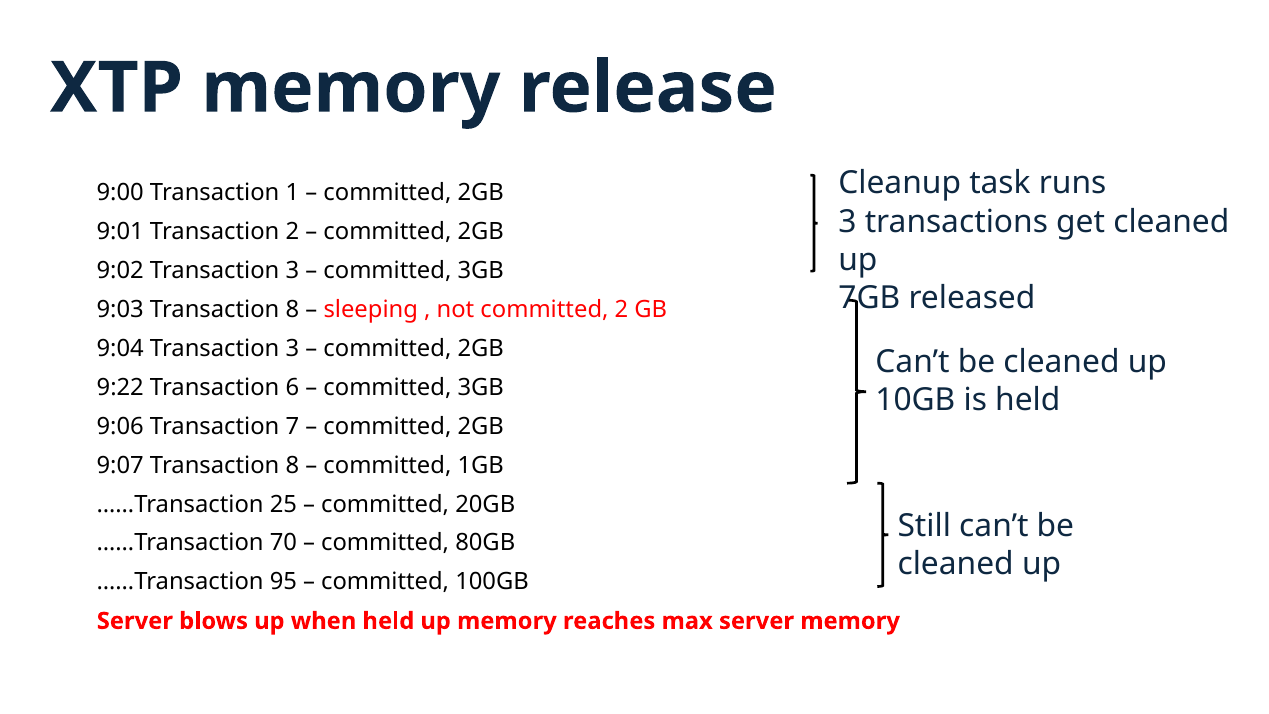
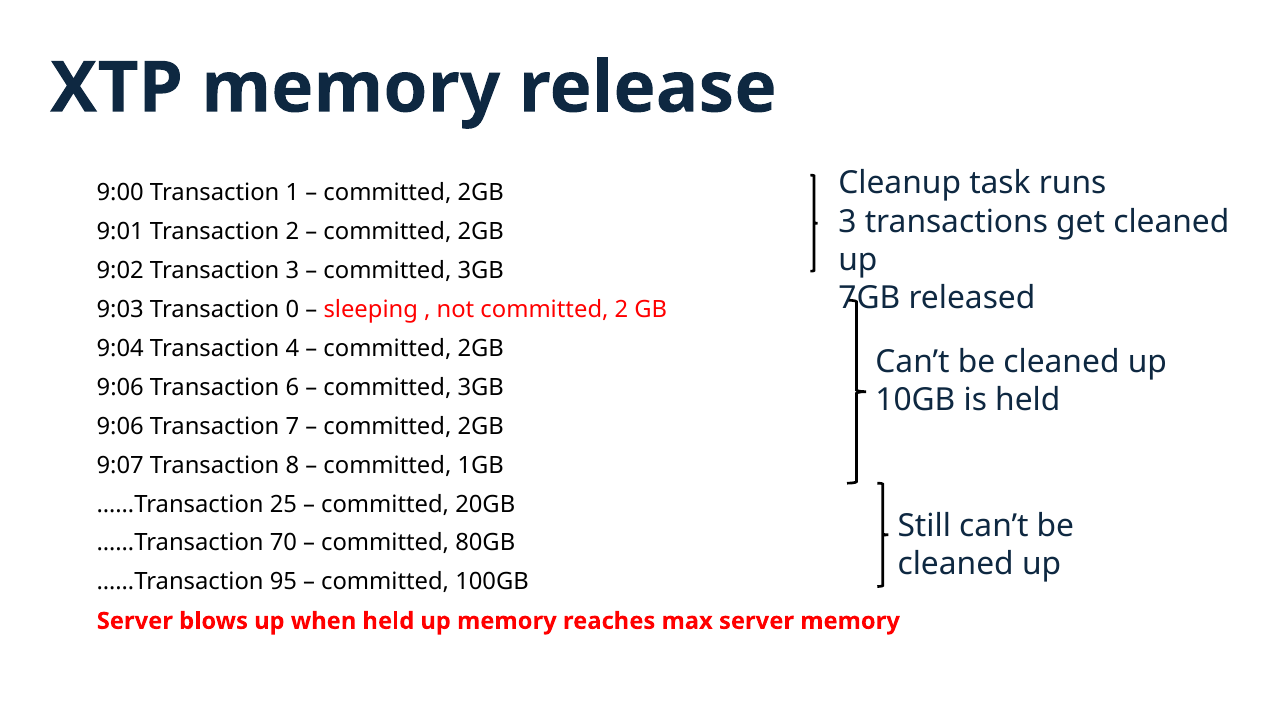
9:03 Transaction 8: 8 -> 0 (292, 309)
9:04 Transaction 3: 3 -> 4 (292, 348)
9:22: 9:22 -> 9:06 (120, 387)
